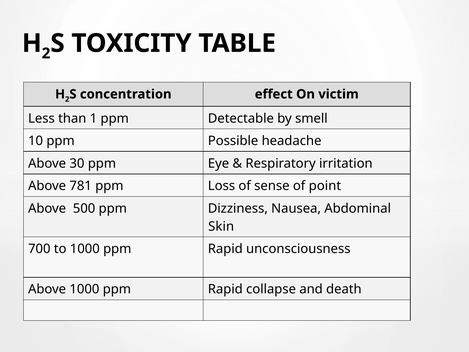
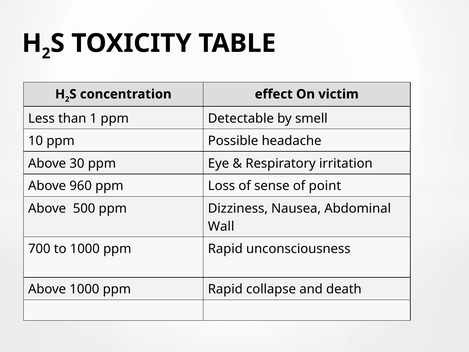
781: 781 -> 960 (81, 186)
Skin: Skin -> Wall (221, 226)
